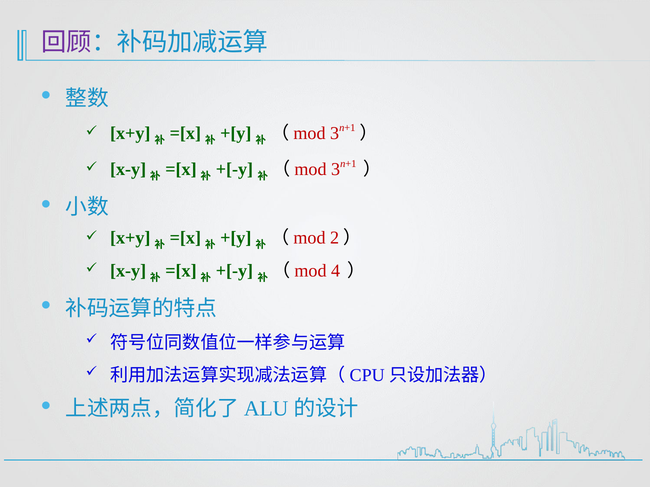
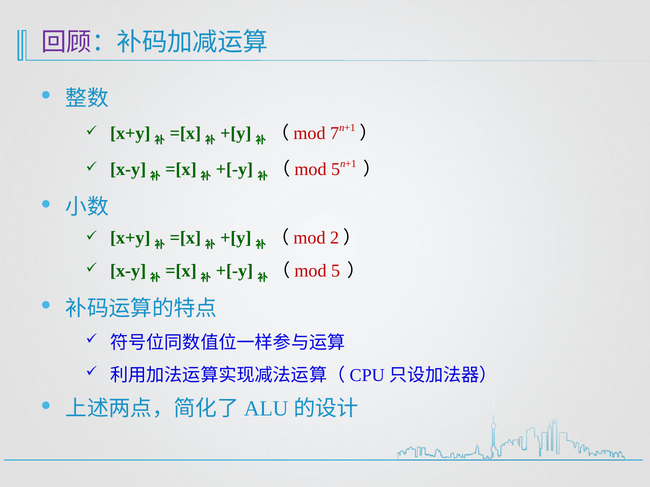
3: 3 -> 7 (335, 133)
3: 3 -> 5 (336, 169)
4: 4 -> 5 (336, 271)
